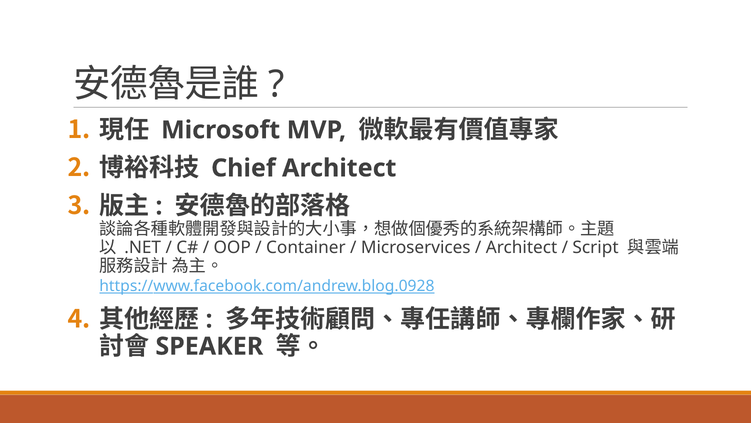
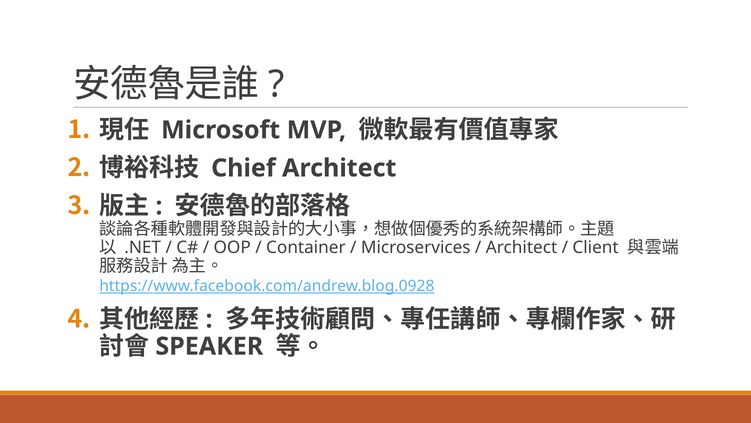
Script: Script -> Client (596, 247)
